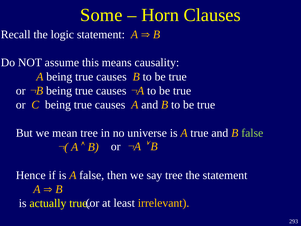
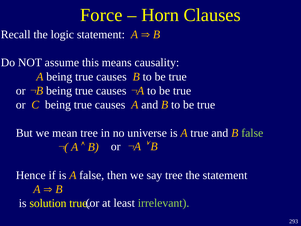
Some: Some -> Force (101, 15)
irrelevant colour: yellow -> light green (164, 203)
actually: actually -> solution (48, 203)
